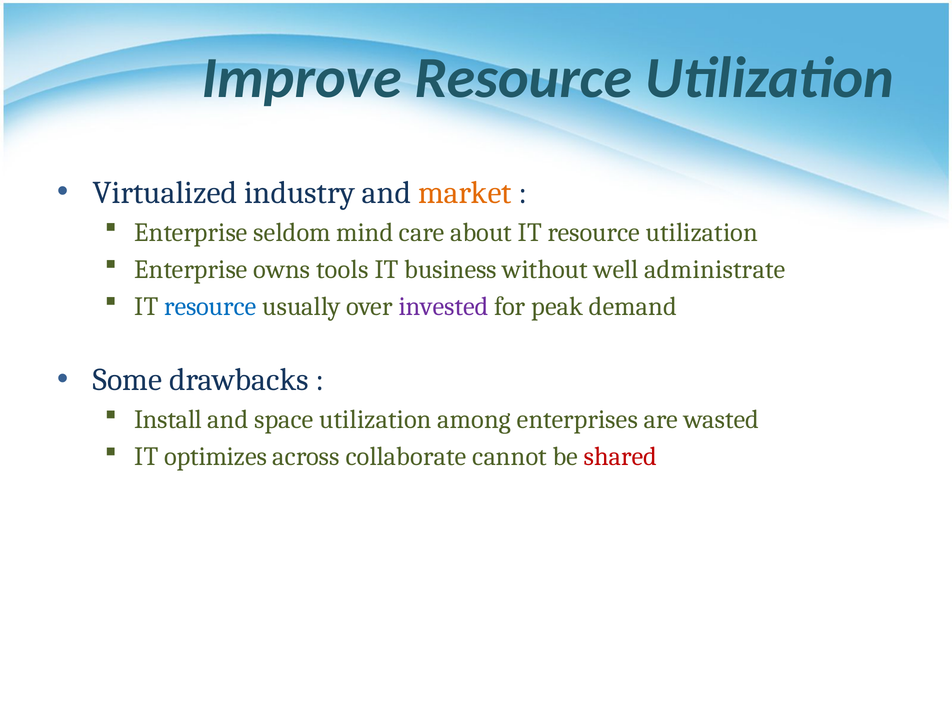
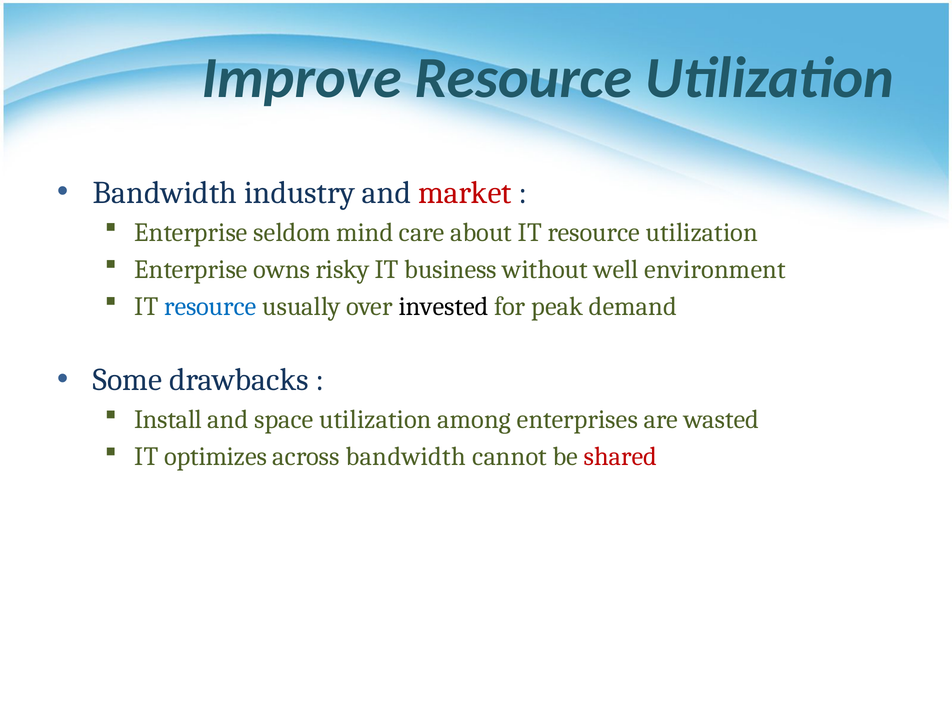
Virtualized: Virtualized -> Bandwidth (165, 193)
market colour: orange -> red (465, 193)
tools: tools -> risky (343, 269)
administrate: administrate -> environment (715, 269)
invested colour: purple -> black (444, 307)
across collaborate: collaborate -> bandwidth (406, 457)
